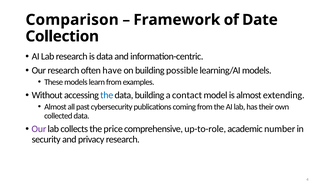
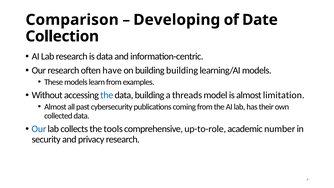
Framework: Framework -> Developing (177, 20)
building possible: possible -> building (182, 70)
contact: contact -> threads (187, 95)
extending: extending -> limitation (284, 95)
Our colour: purple -> blue (39, 129)
price: price -> tools (113, 129)
